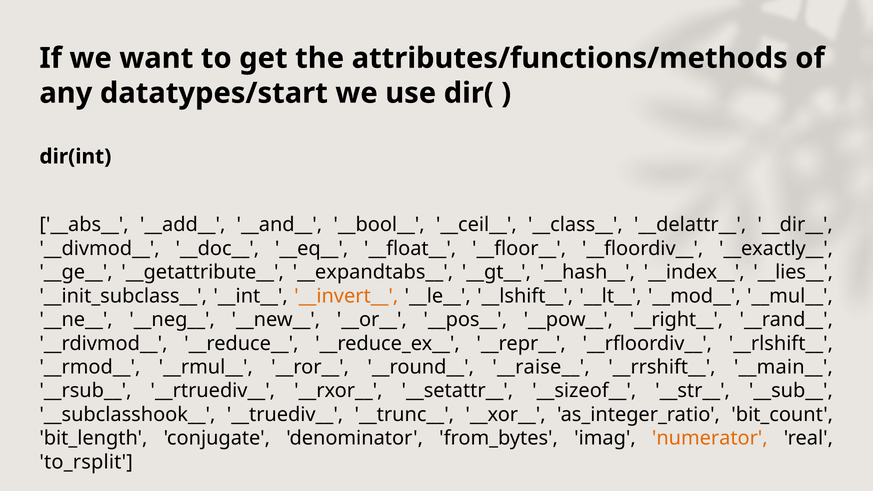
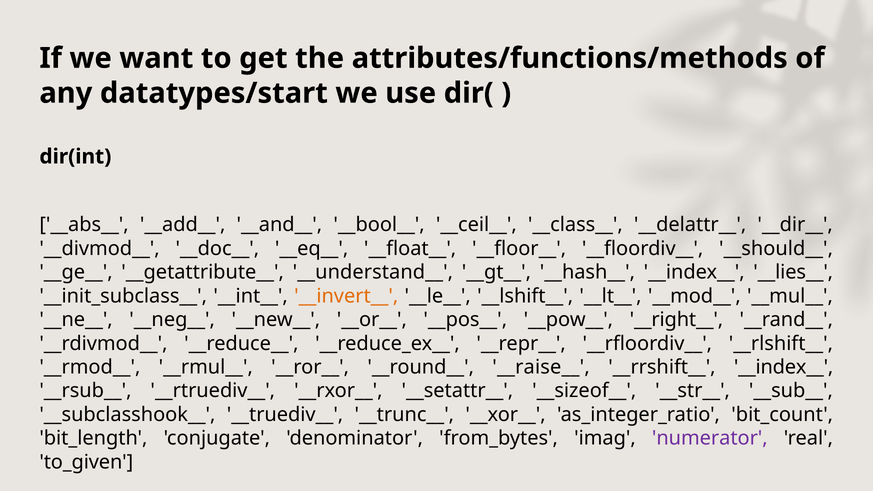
__exactly__: __exactly__ -> __should__ (776, 248)
__expandtabs__: __expandtabs__ -> __understand__ (373, 272)
__rrshift__ __main__: __main__ -> __index__ (784, 367)
numerator colour: orange -> purple (710, 438)
to_rsplit: to_rsplit -> to_given (86, 462)
